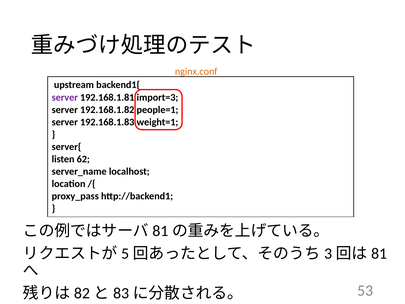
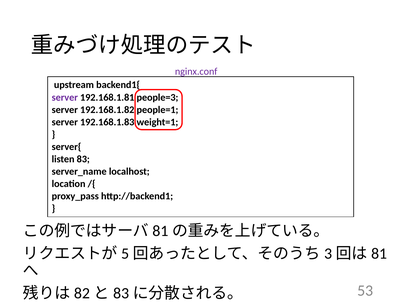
nginx.conf colour: orange -> purple (196, 71)
import=3: import=3 -> people=3 (157, 97)
62: 62 -> 83 (83, 159)
